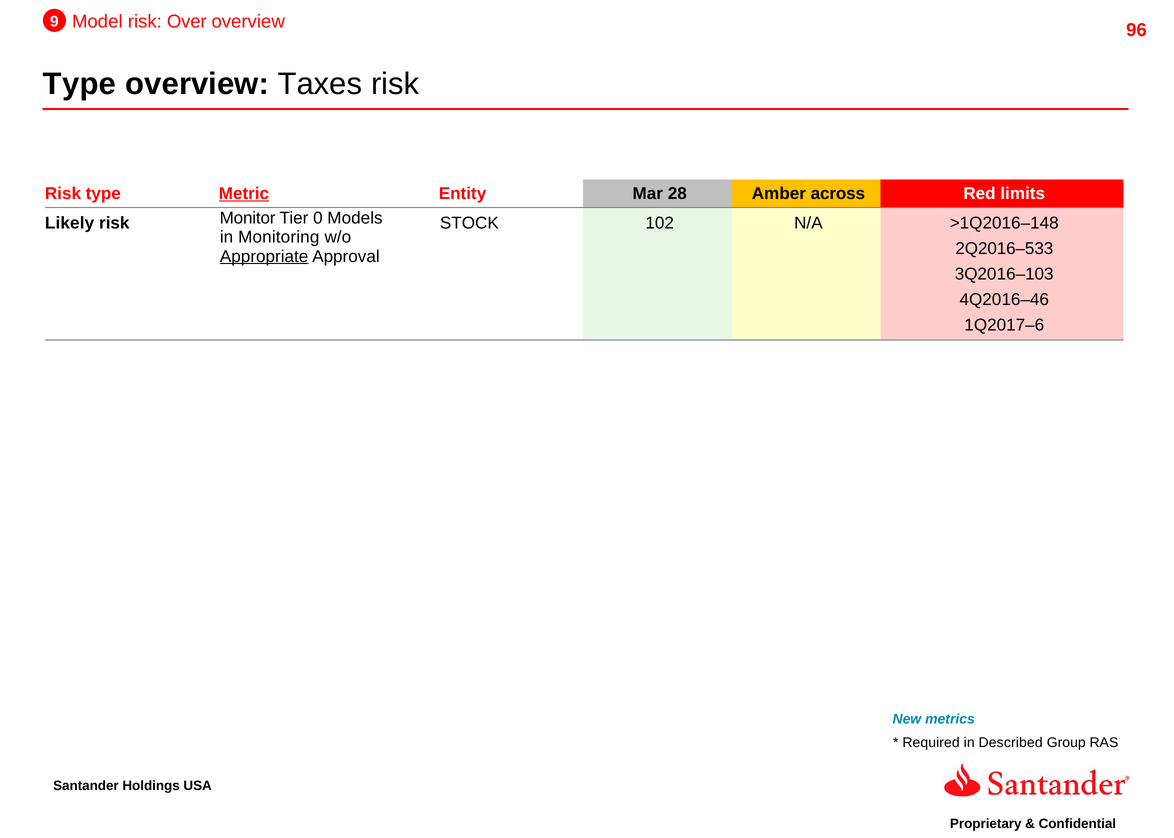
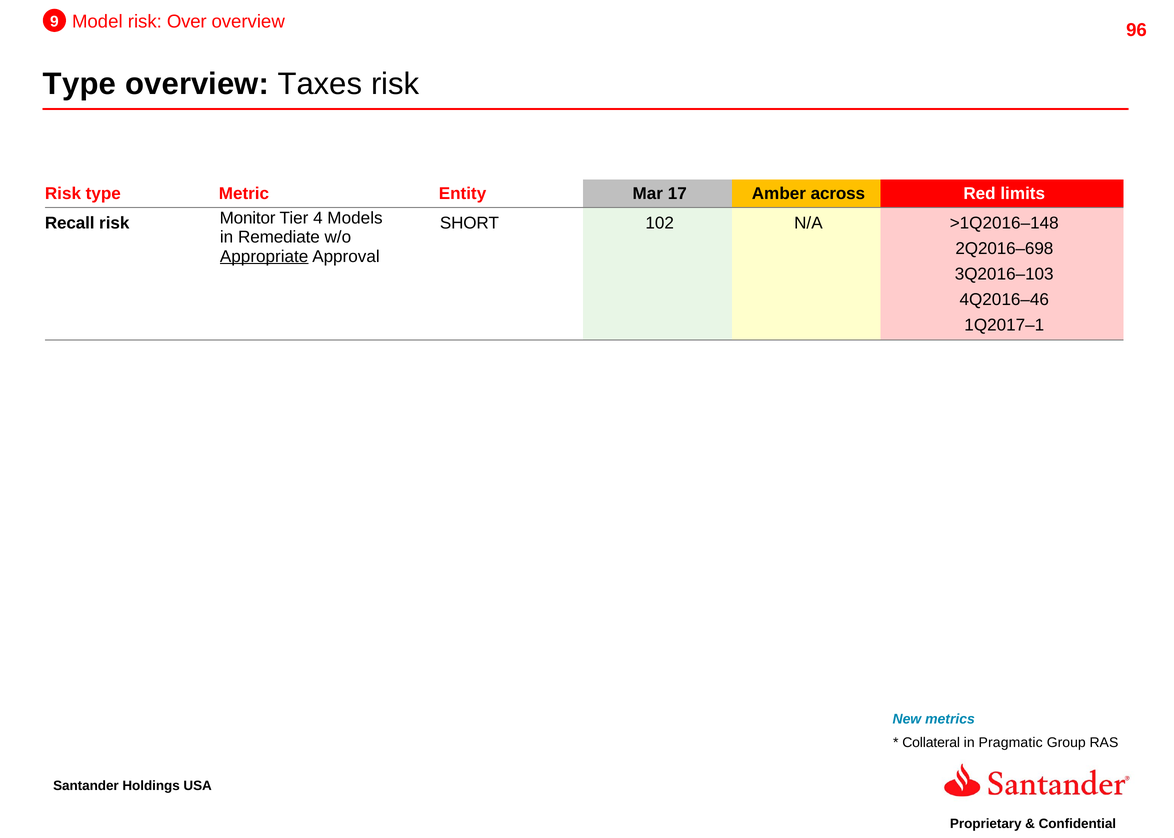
Metric underline: present -> none (244, 194)
28: 28 -> 17 (677, 194)
Likely: Likely -> Recall (70, 223)
0: 0 -> 4 (318, 218)
STOCK: STOCK -> SHORT (469, 223)
Monitoring: Monitoring -> Remediate (279, 237)
2Q2016–533: 2Q2016–533 -> 2Q2016–698 (1004, 249)
1Q2017–6: 1Q2017–6 -> 1Q2017–1 (1004, 325)
Required: Required -> Collateral (931, 743)
Described: Described -> Pragmatic (1011, 743)
